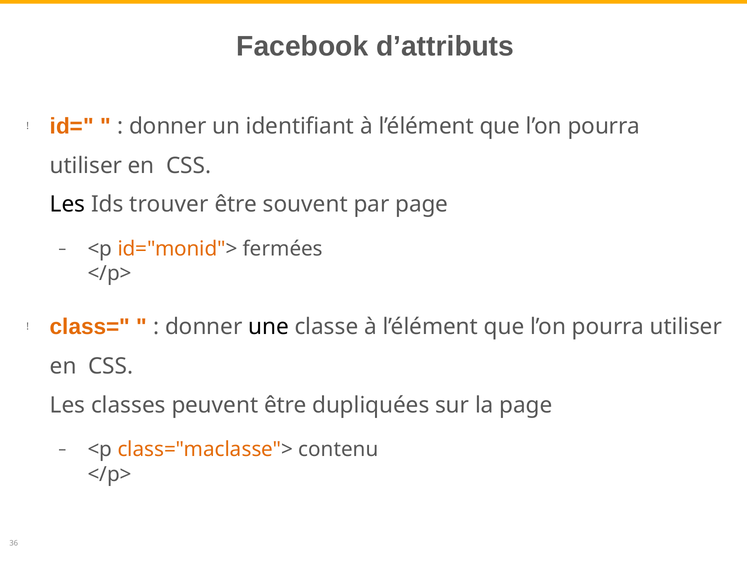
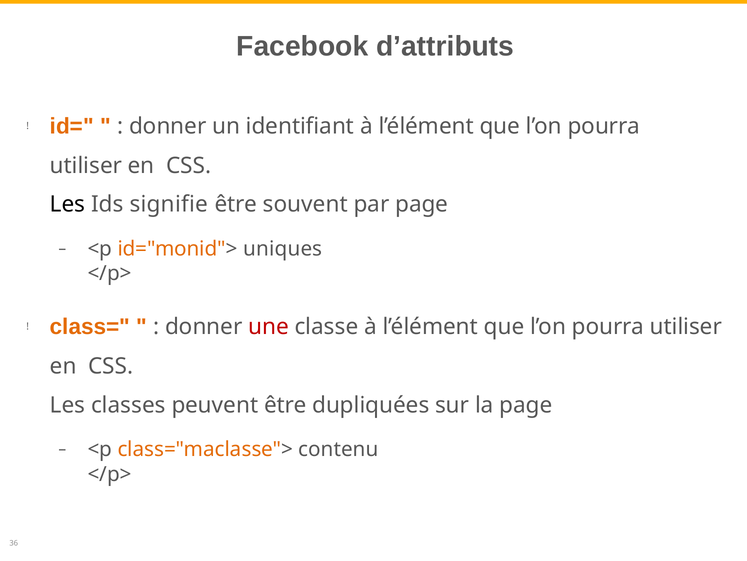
trouver: trouver -> signifie (169, 204)
fermées: fermées -> uniques (283, 248)
une colour: black -> red (268, 327)
